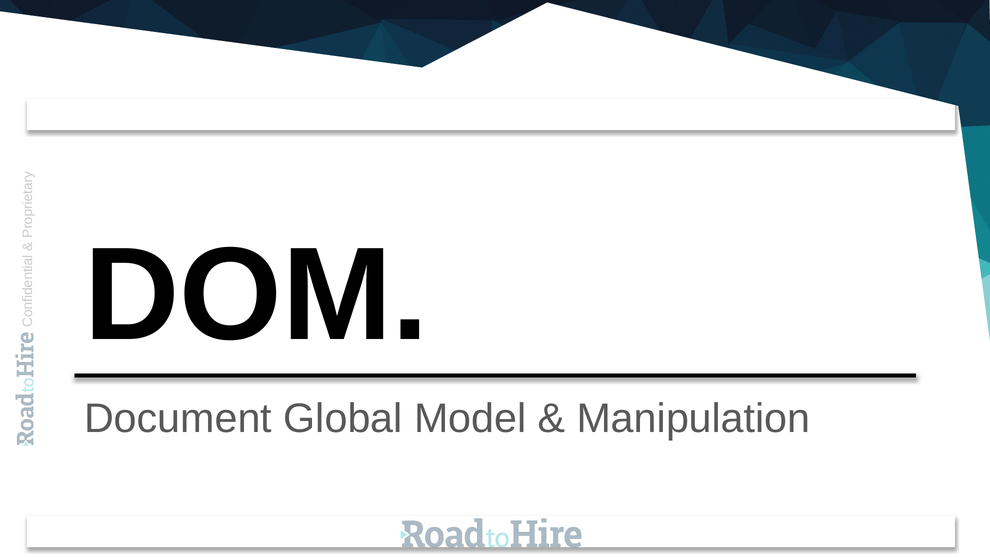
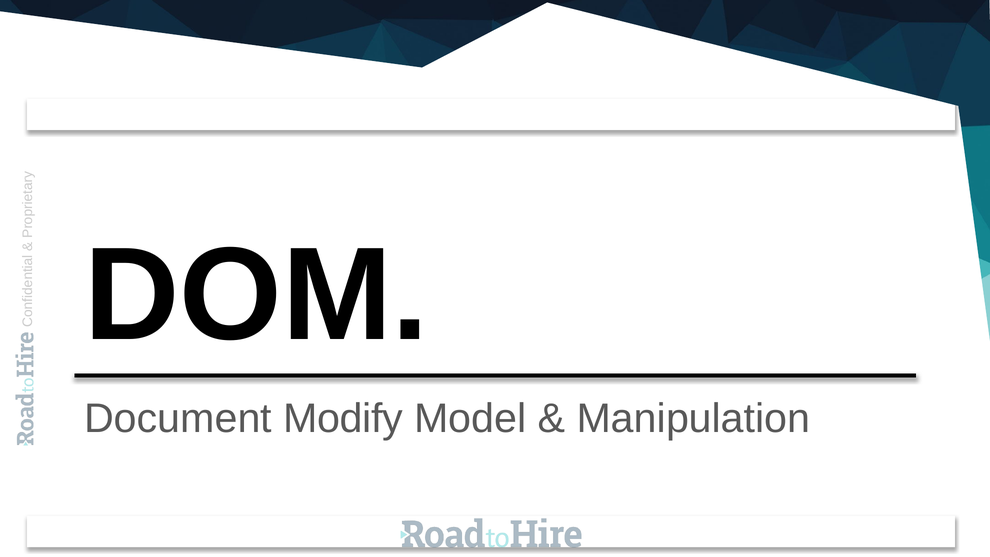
Global: Global -> Modify (343, 419)
